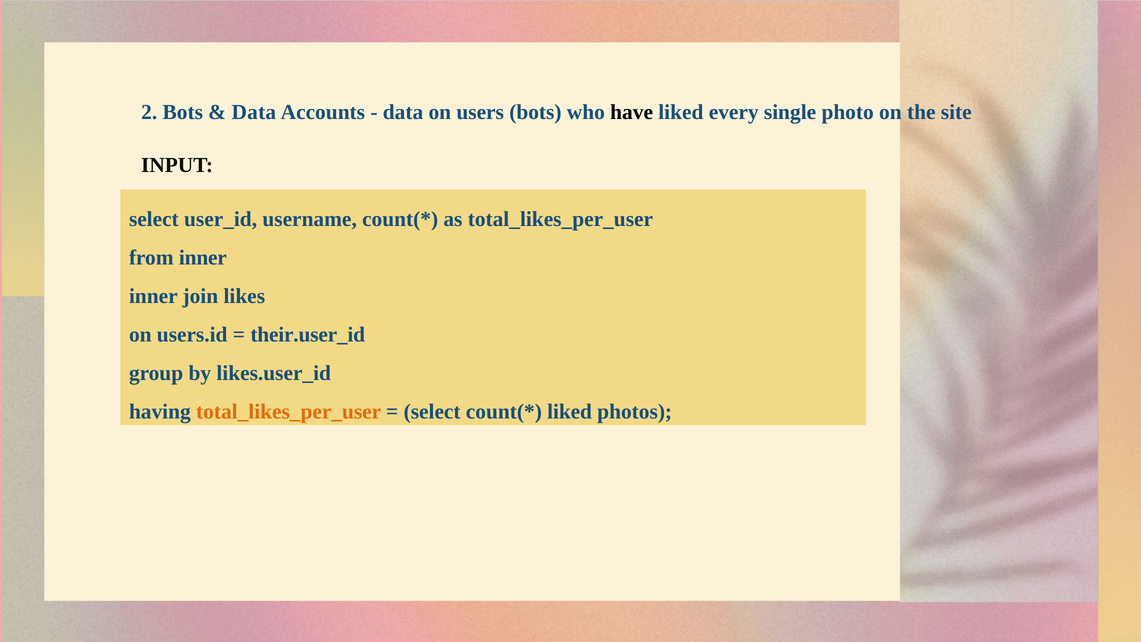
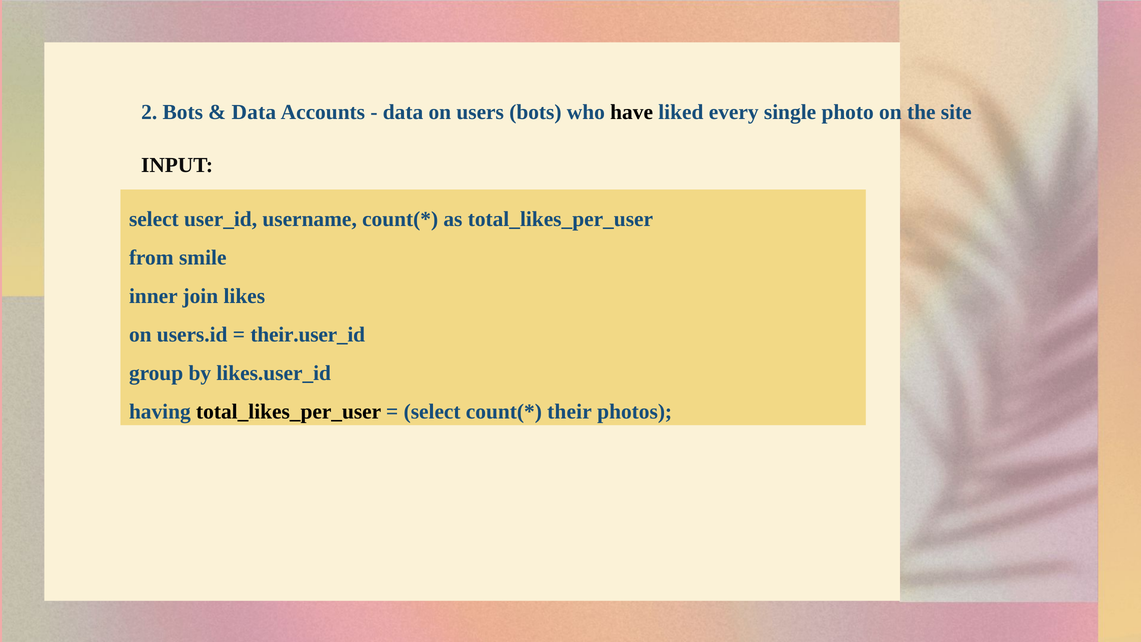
from inner: inner -> smile (203, 257)
total_likes_per_user colour: orange -> black (289, 412)
liked: liked -> their (569, 412)
